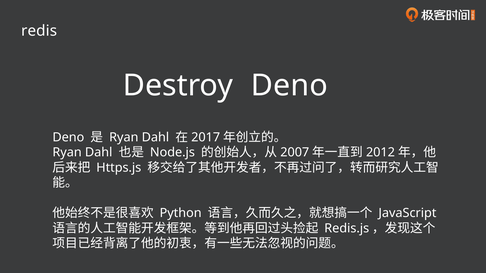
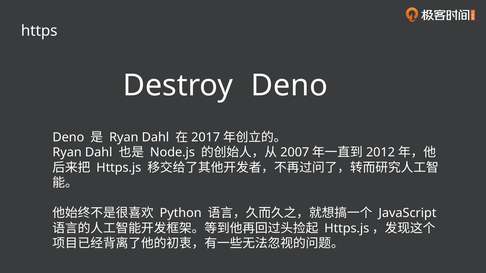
redis: redis -> https (39, 31)
Redis.js: Redis.js -> Https.js (347, 229)
